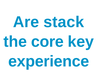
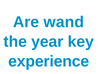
stack: stack -> wand (64, 22)
core: core -> year (47, 41)
